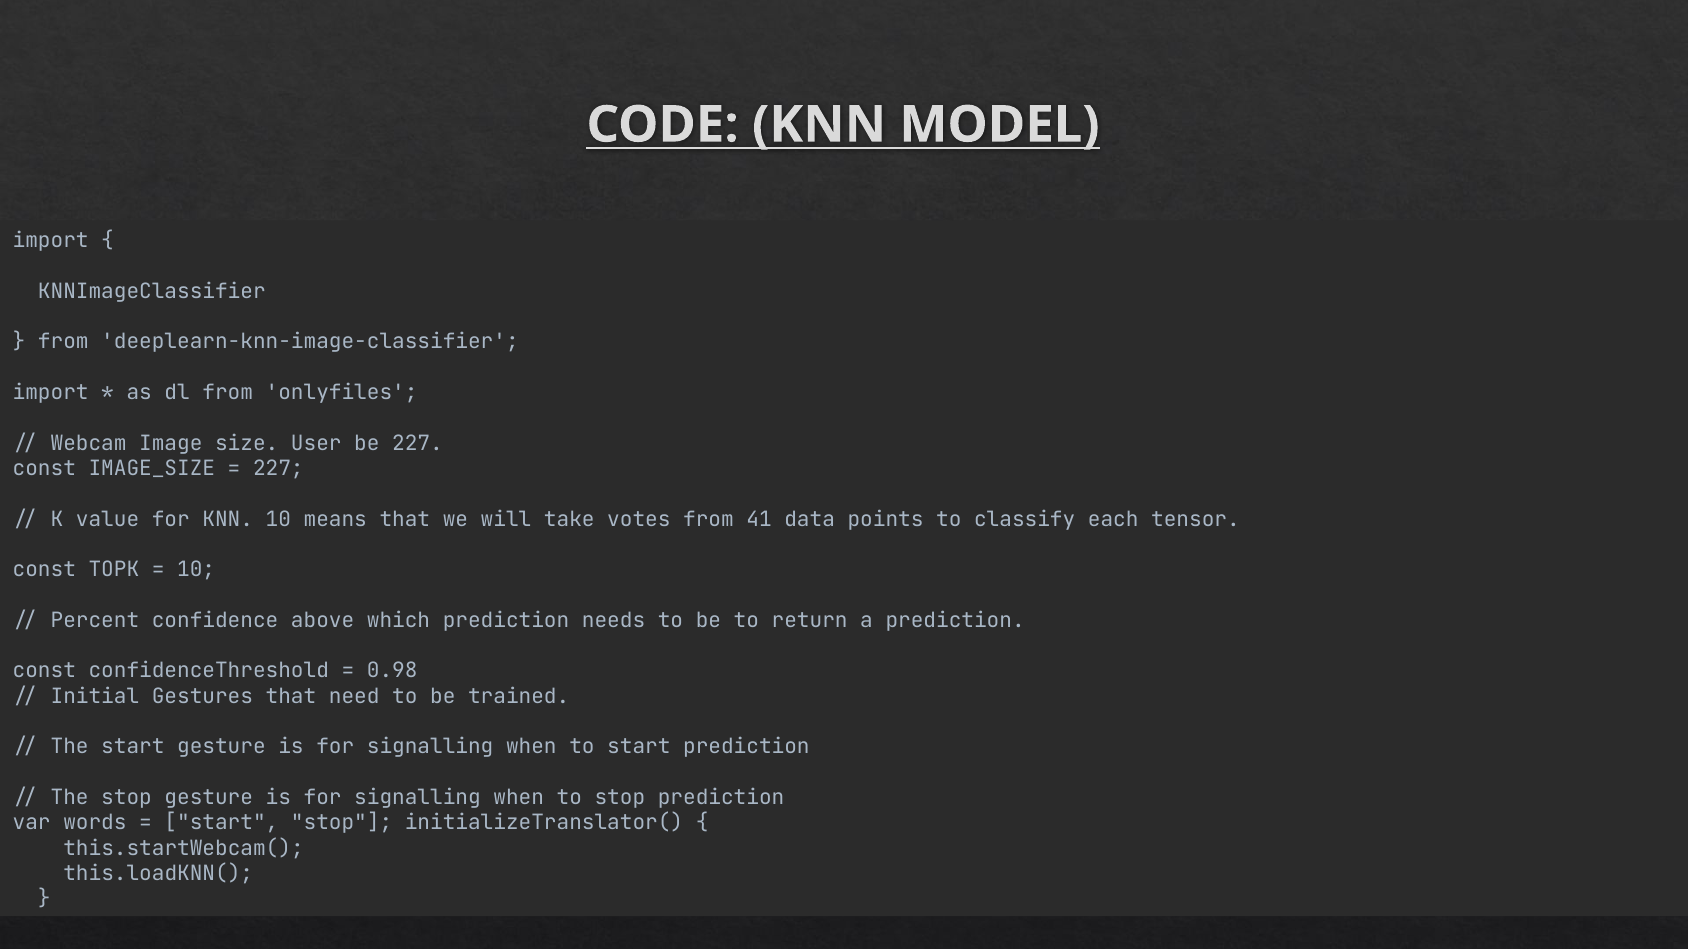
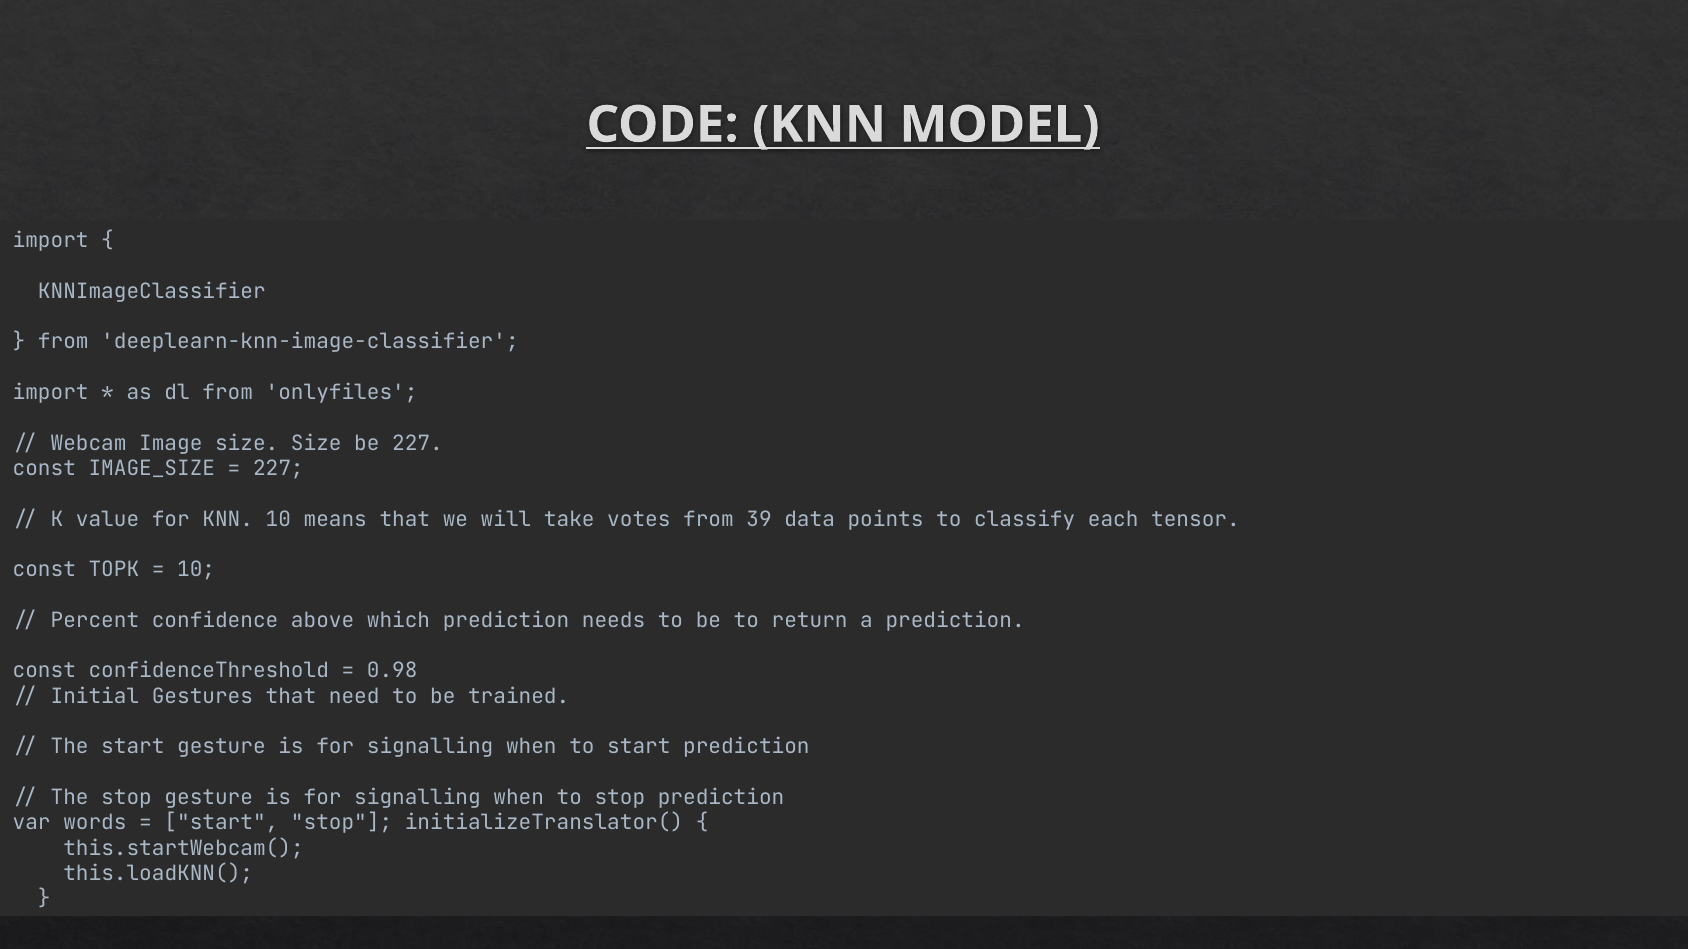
size User: User -> Size (316, 443)
41: 41 -> 39 (759, 519)
